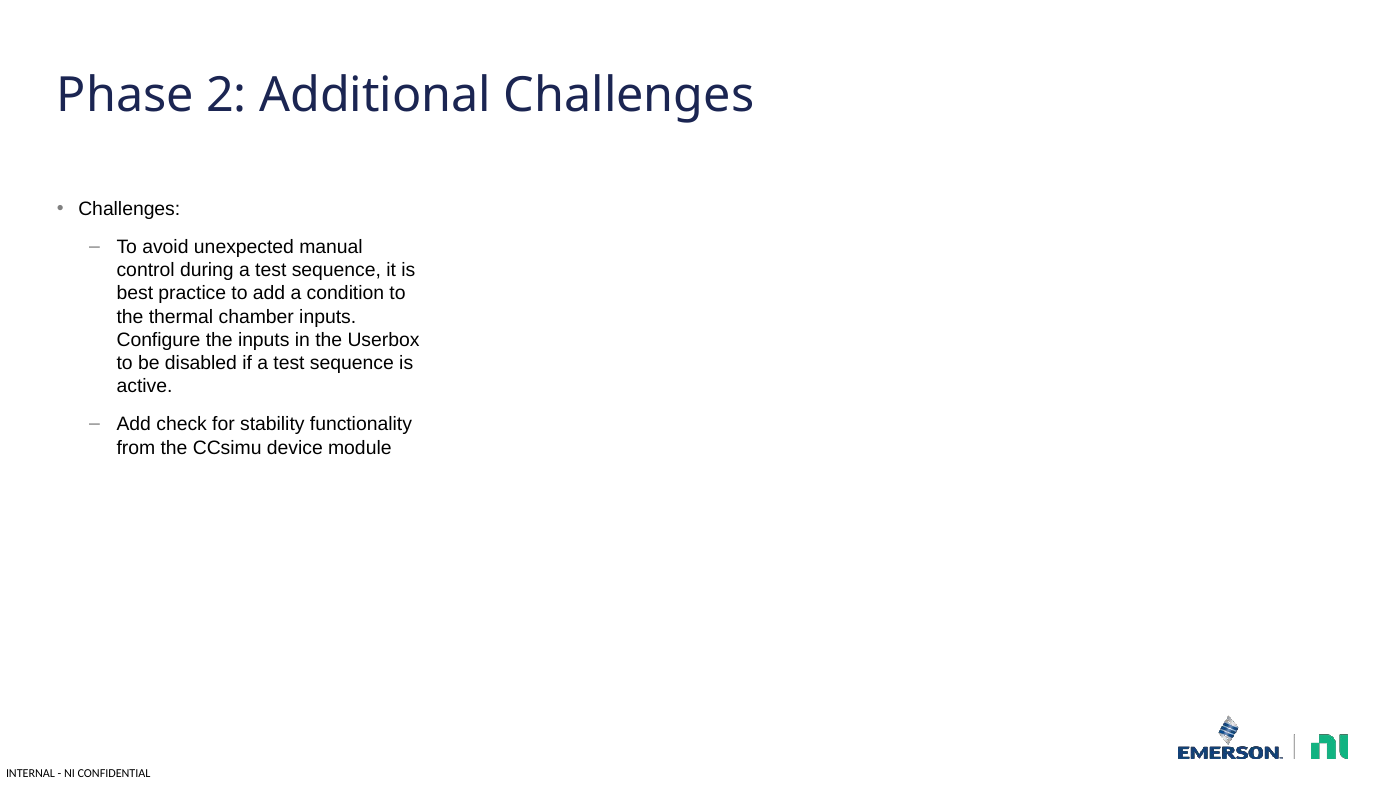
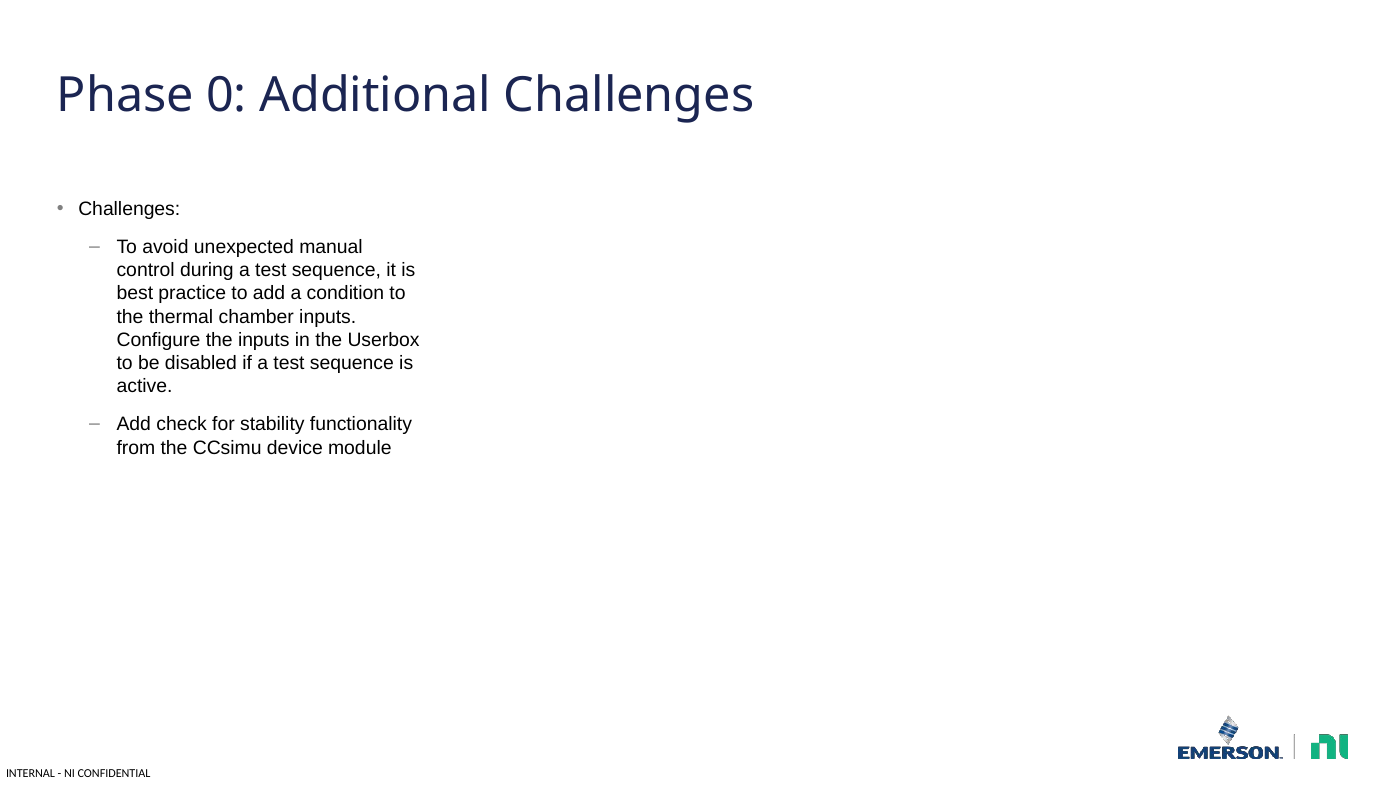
2: 2 -> 0 (227, 96)
